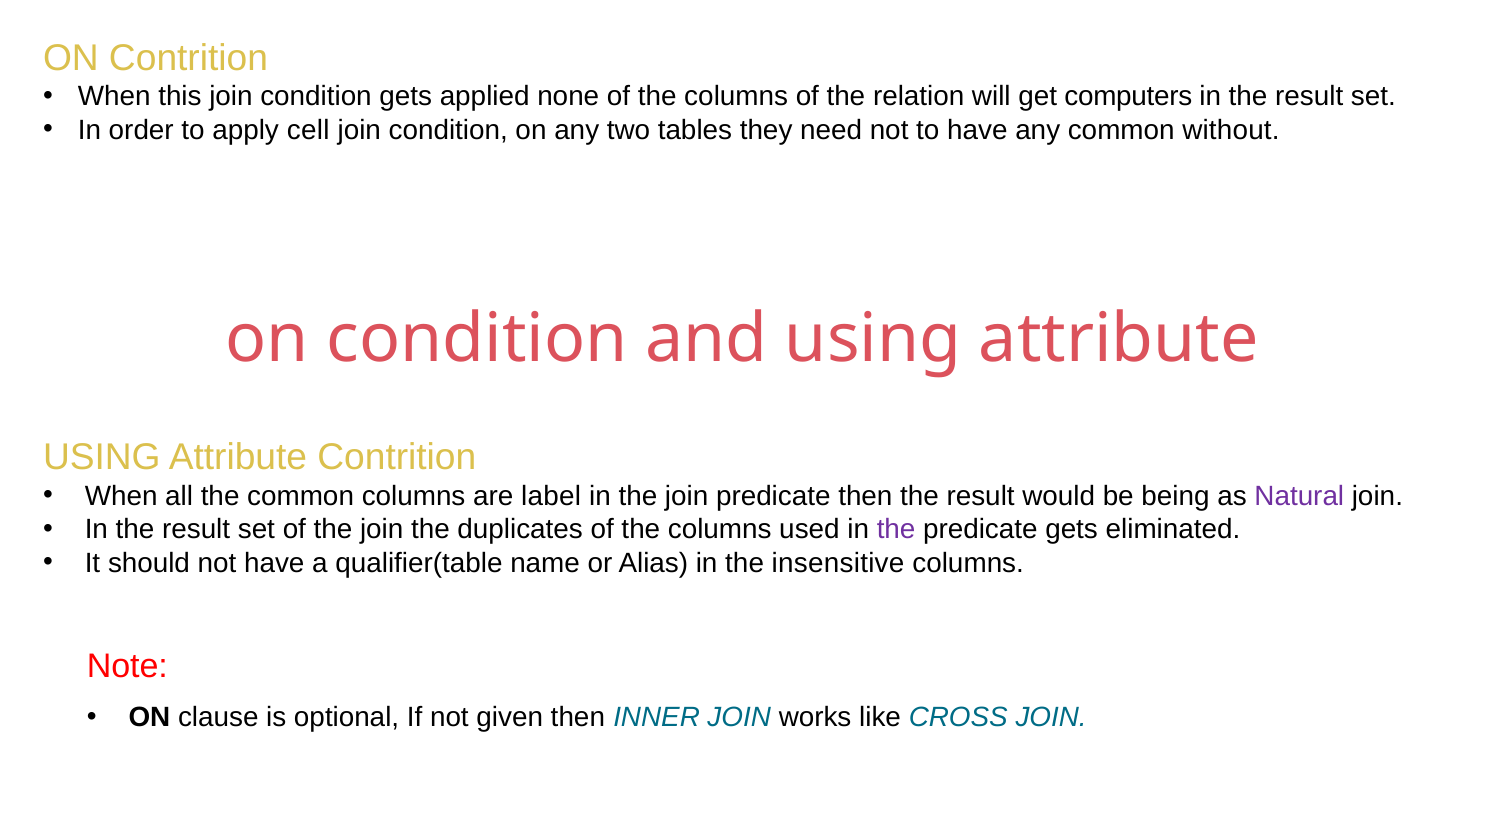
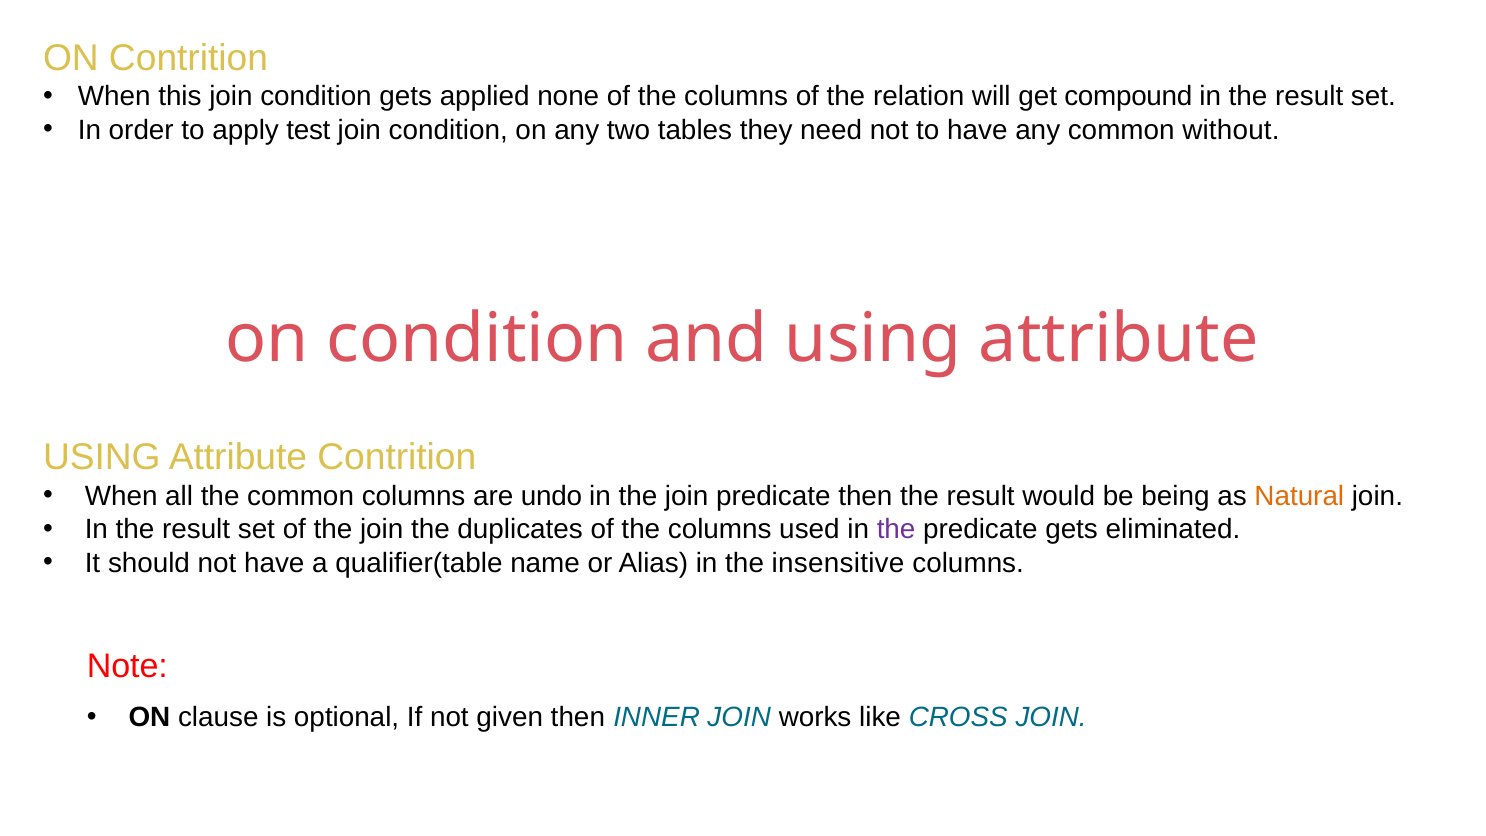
computers: computers -> compound (1128, 97)
cell: cell -> test (308, 130)
label: label -> undo (551, 496)
Natural colour: purple -> orange (1299, 496)
